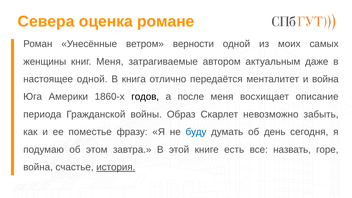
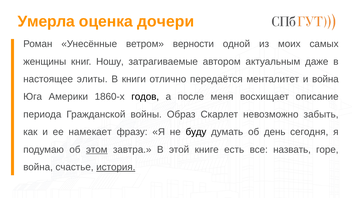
Севера: Севера -> Умерла (46, 21)
романе: романе -> дочери (166, 21)
книг Меня: Меня -> Ношу (110, 62)
настоящее одной: одной -> элиты (92, 79)
книга: книга -> книги (134, 79)
поместье: поместье -> намекает (90, 132)
буду colour: blue -> black (196, 132)
этом underline: none -> present (97, 150)
